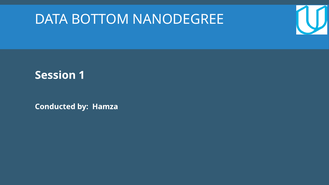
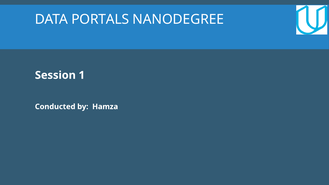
BOTTOM: BOTTOM -> PORTALS (100, 19)
